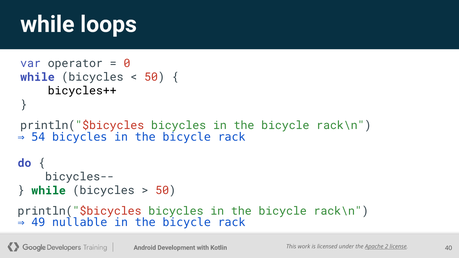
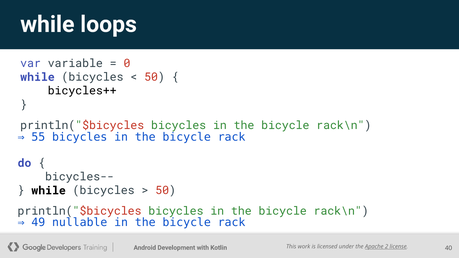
operator: operator -> variable (75, 63)
54: 54 -> 55 (38, 137)
while colour: green -> black (49, 191)
